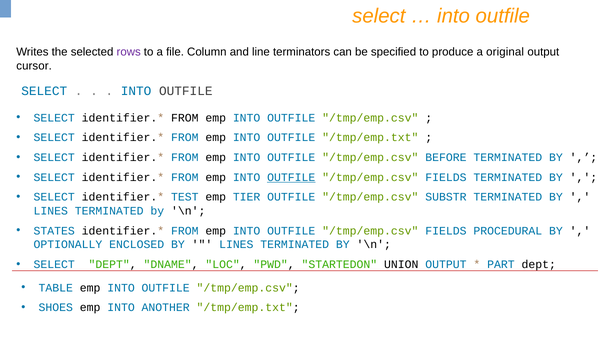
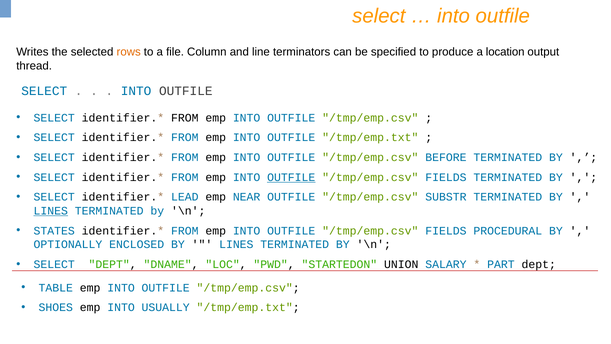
rows colour: purple -> orange (129, 52)
original: original -> location (505, 52)
cursor: cursor -> thread (34, 66)
TEST: TEST -> LEAD (185, 197)
TIER: TIER -> NEAR (247, 197)
LINES underline: none -> present (51, 211)
UNION OUTPUT: OUTPUT -> SALARY (446, 264)
ANOTHER: ANOTHER -> USUALLY (166, 307)
